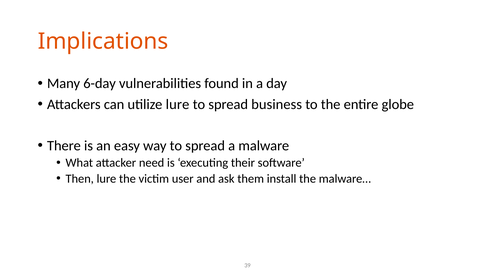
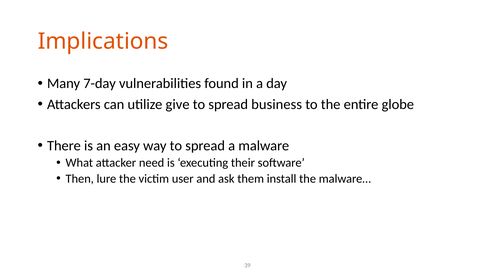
6-day: 6-day -> 7-day (100, 84)
utilize lure: lure -> give (178, 104)
